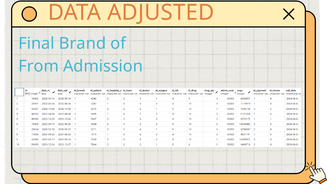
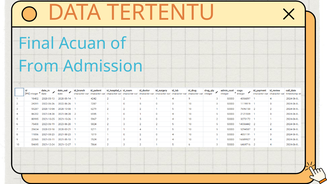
ADJUSTED: ADJUSTED -> TERTENTU (161, 12)
Brand: Brand -> Acuan (83, 43)
